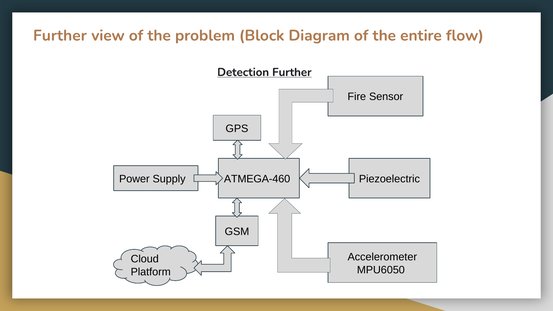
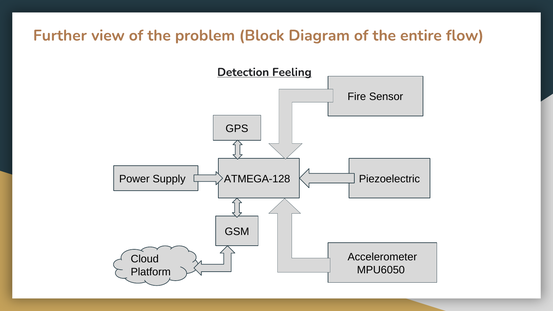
Detection Further: Further -> Feeling (292, 72)
ATMEGA-460: ATMEGA-460 -> ATMEGA-128 (257, 179)
